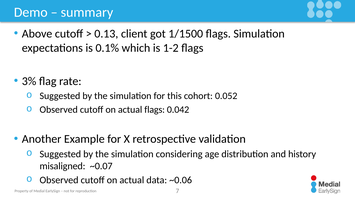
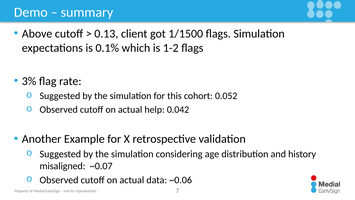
actual flags: flags -> help (155, 110)
